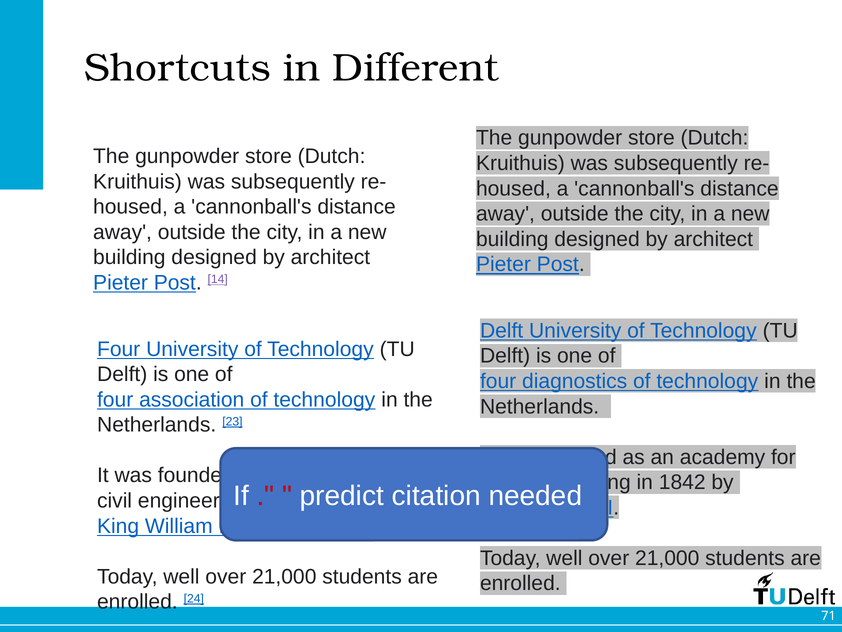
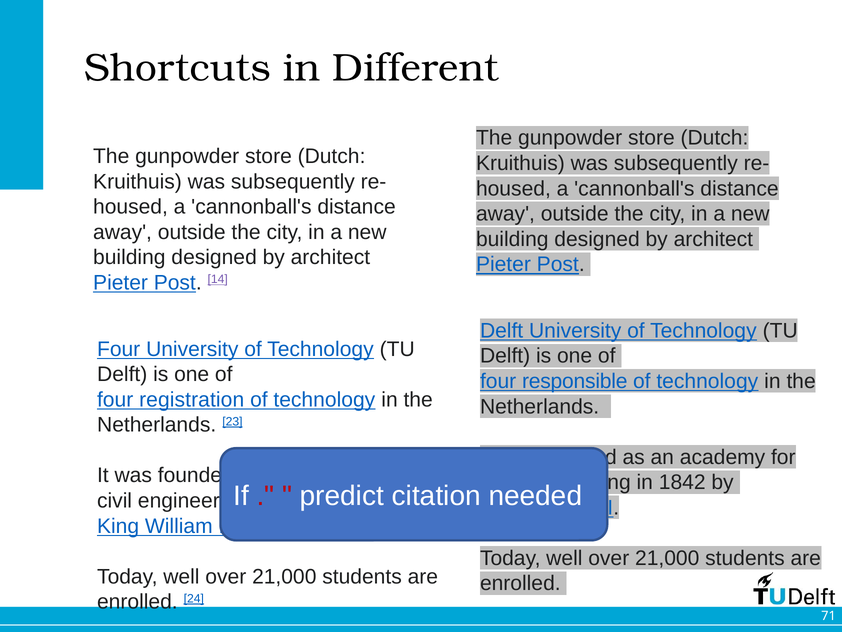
diagnostics: diagnostics -> responsible (575, 381)
association: association -> registration (192, 399)
